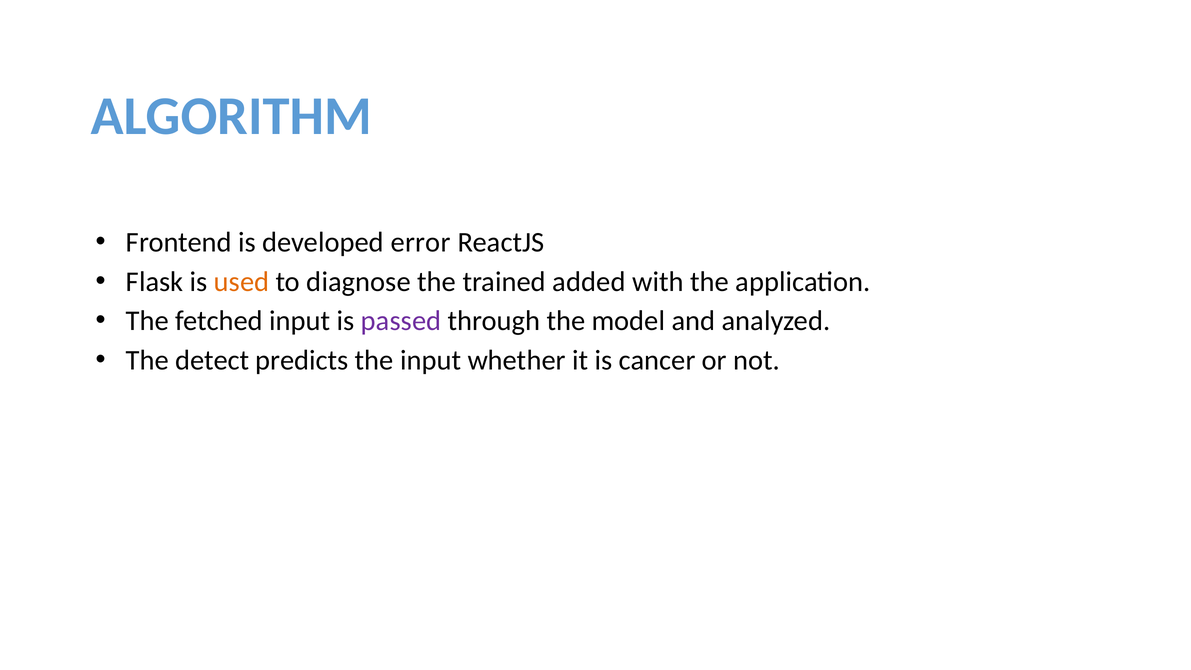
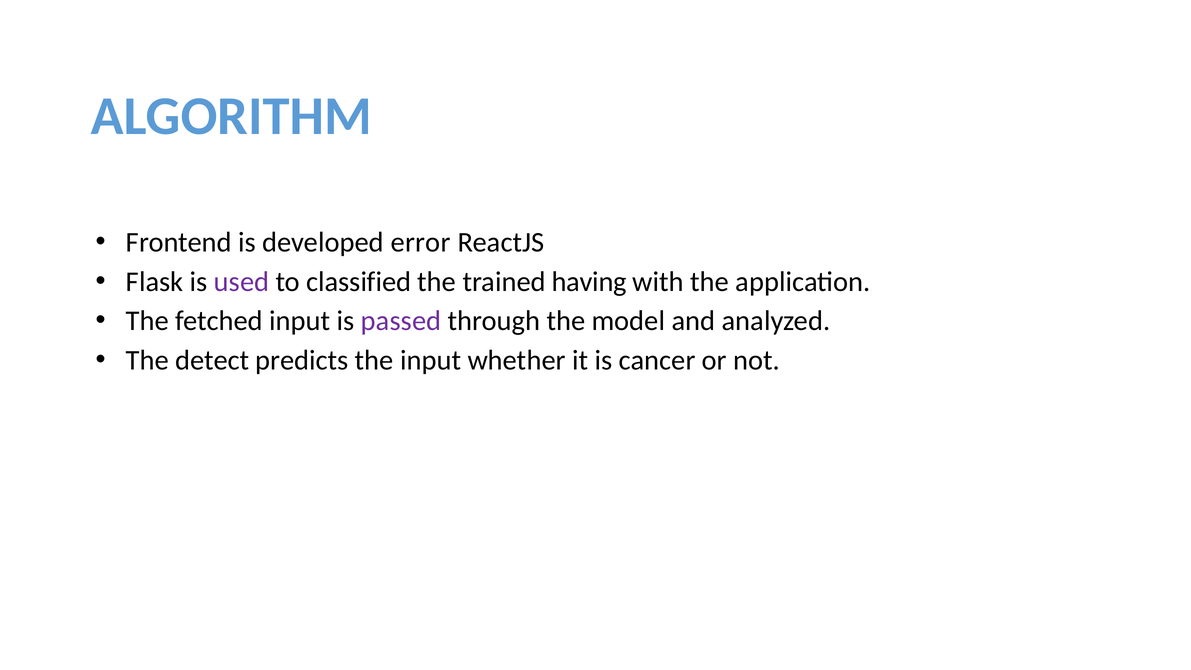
used colour: orange -> purple (242, 282)
diagnose: diagnose -> classified (359, 282)
added: added -> having (589, 282)
